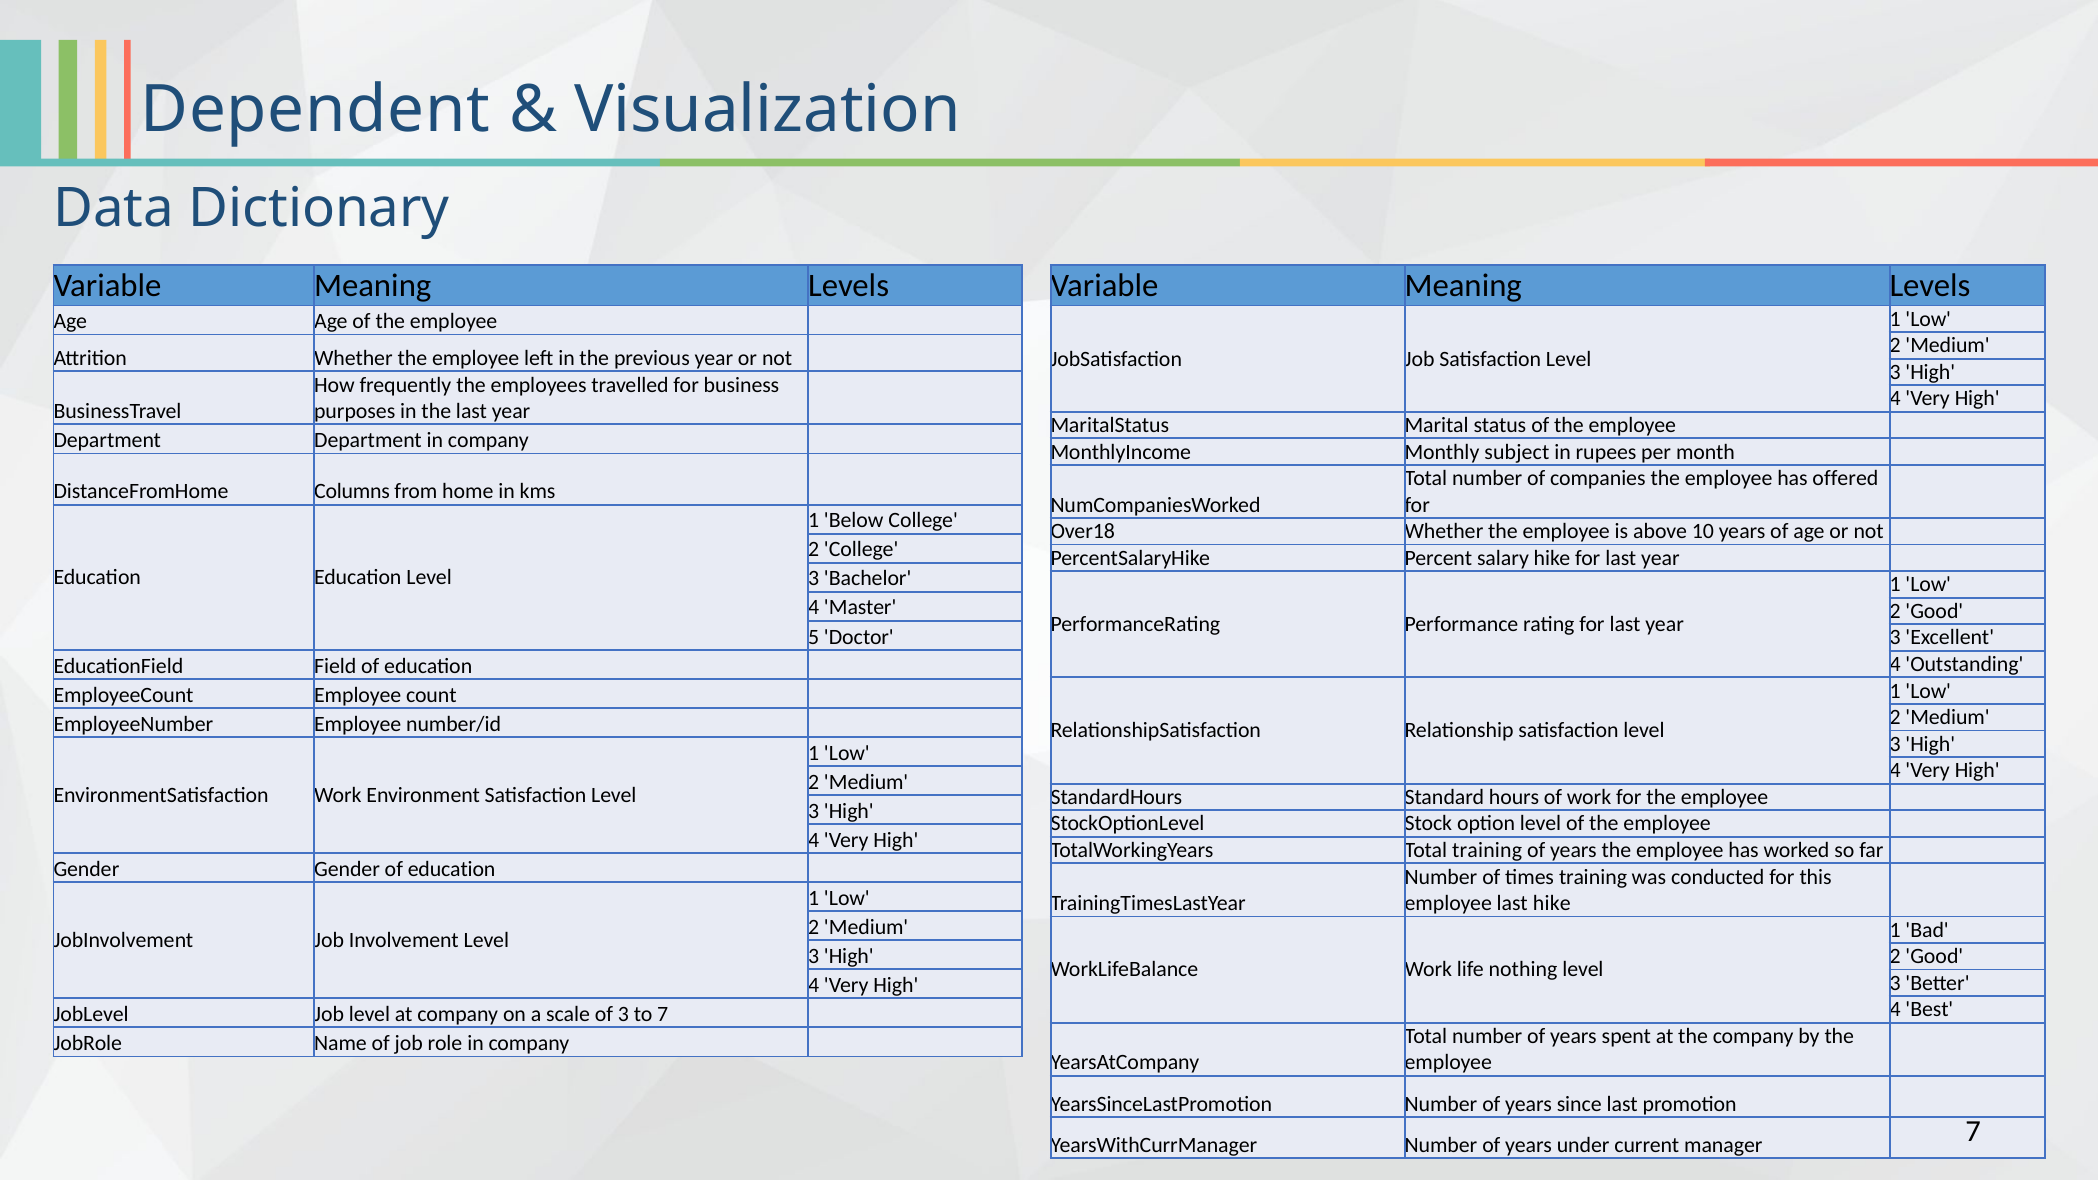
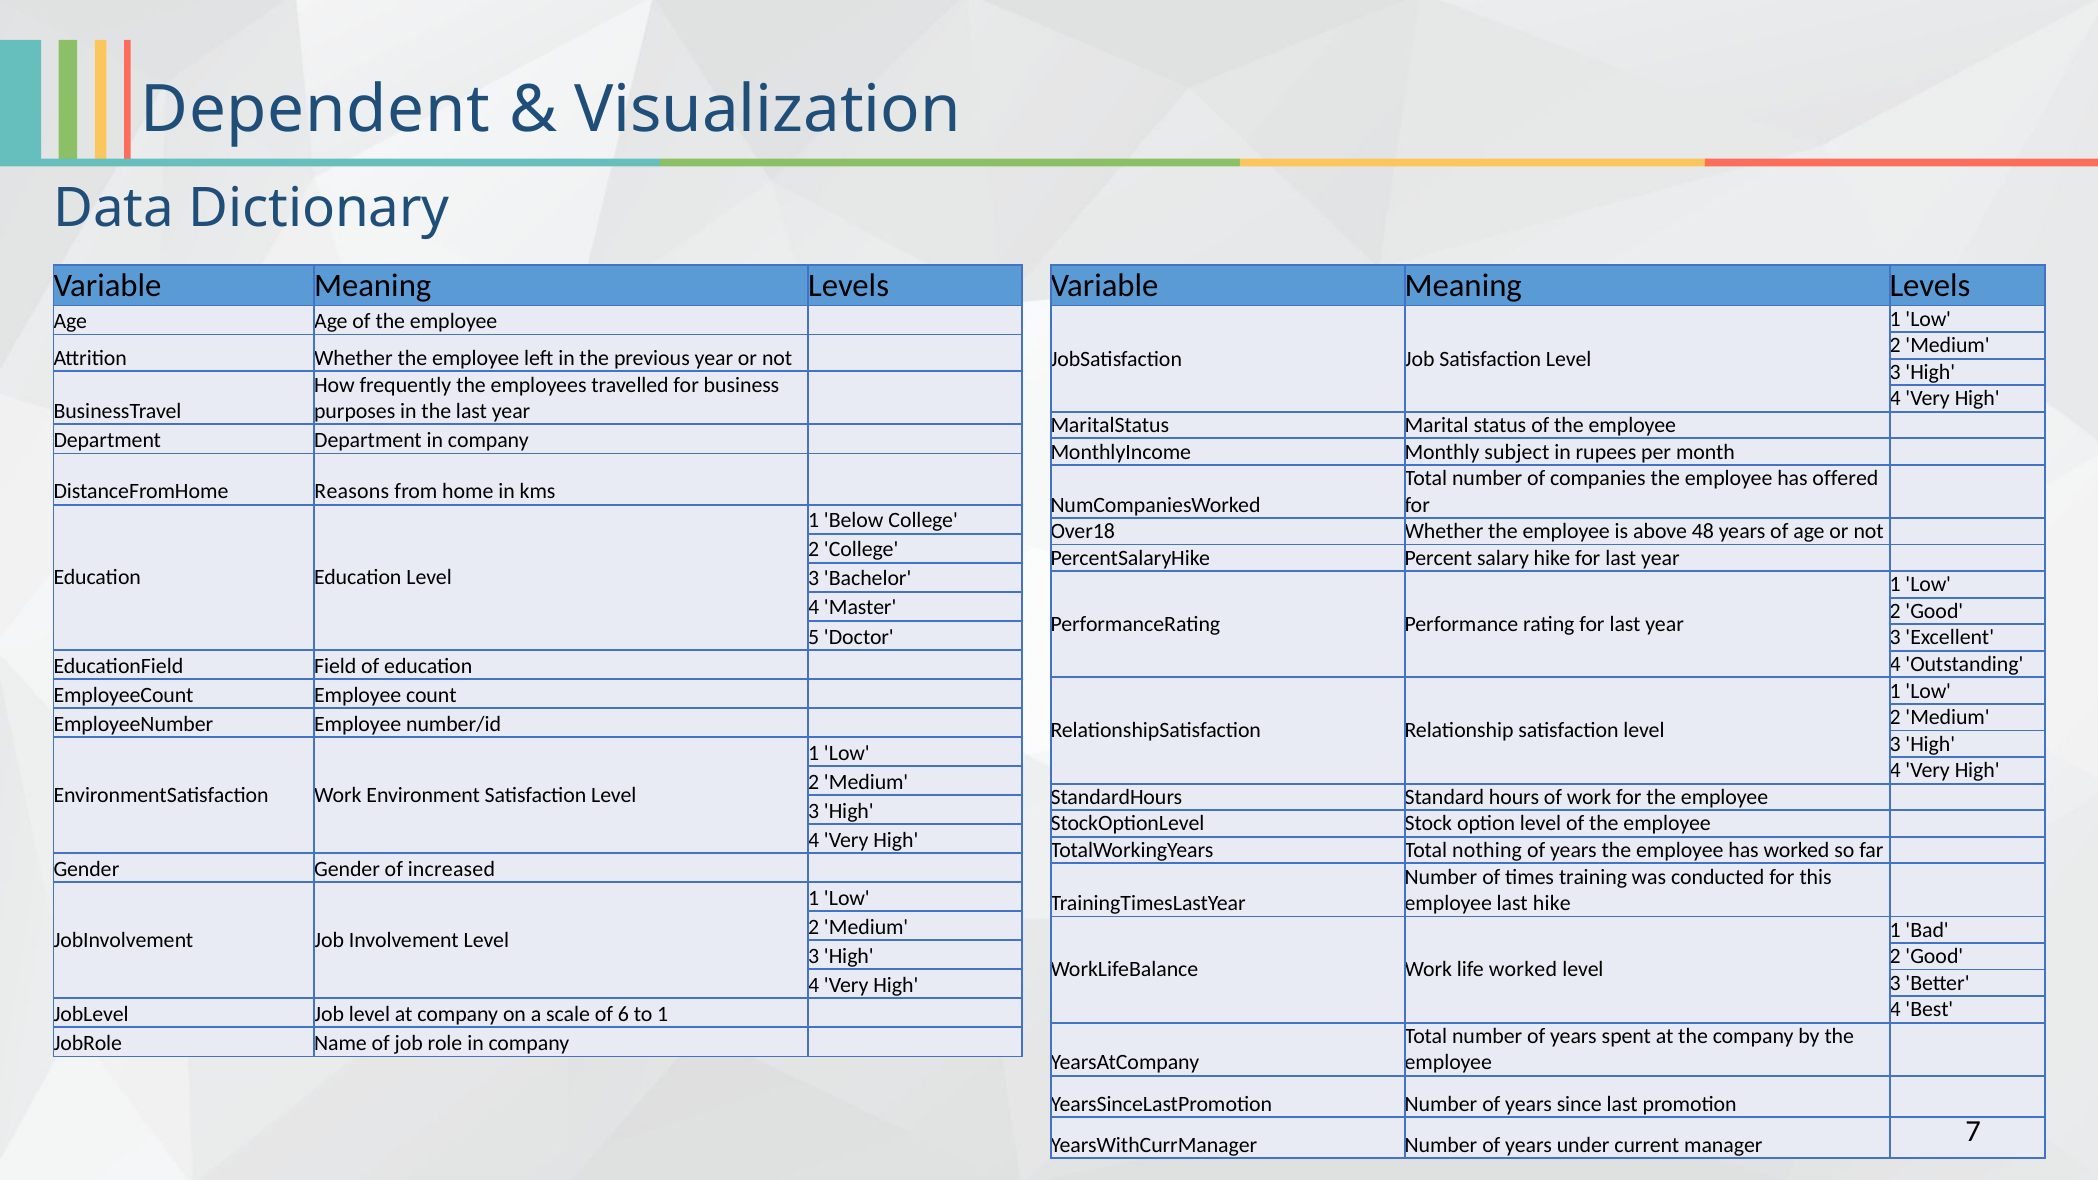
Columns: Columns -> Reasons (352, 492)
10: 10 -> 48 (1703, 532)
Total training: training -> nothing (1487, 851)
Gender of education: education -> increased (451, 870)
life nothing: nothing -> worked (1523, 970)
of 3: 3 -> 6 (623, 1015)
to 7: 7 -> 1 (663, 1015)
